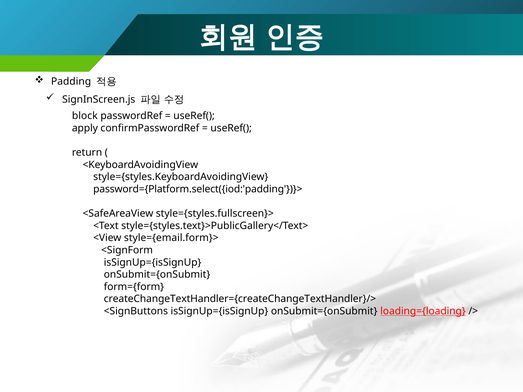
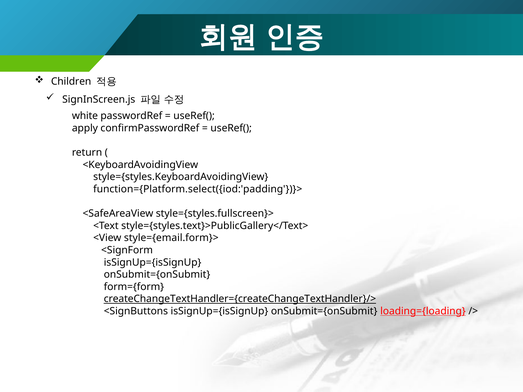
Padding: Padding -> Children (71, 82)
block: block -> white (85, 116)
password={Platform.select({iod:'padding'})}>: password={Platform.select({iod:'padding'})}> -> function={Platform.select({iod:'padding'})}> (198, 189)
createChangeTextHandler={createChangeTextHandler}/> underline: none -> present (240, 299)
